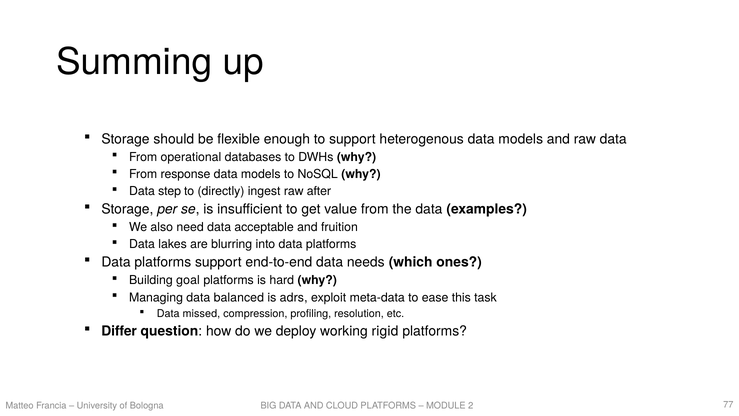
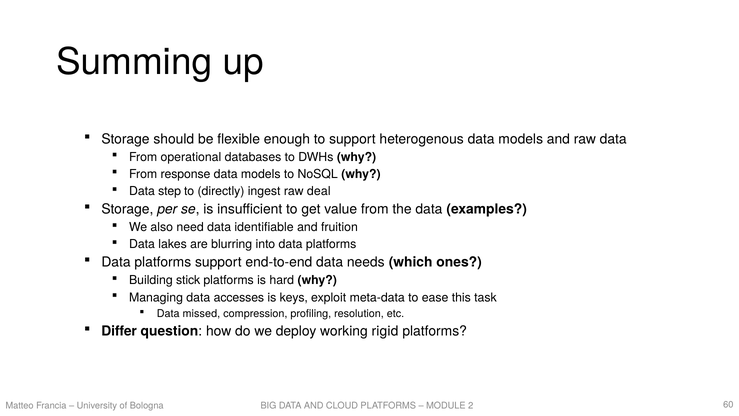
after: after -> deal (319, 191)
acceptable: acceptable -> identifiable (264, 227)
goal: goal -> stick (188, 280)
balanced: balanced -> accesses (239, 297)
adrs: adrs -> keys (294, 297)
77: 77 -> 60 (728, 404)
